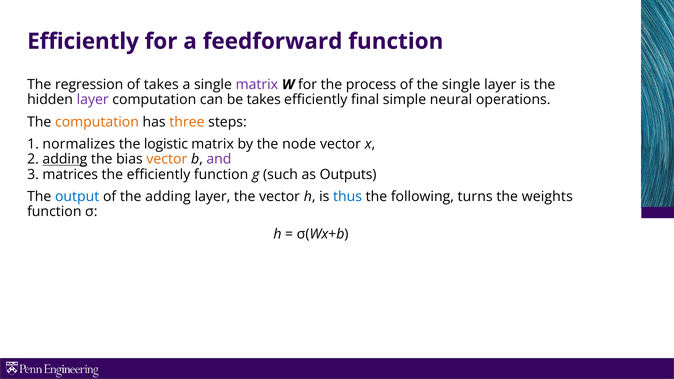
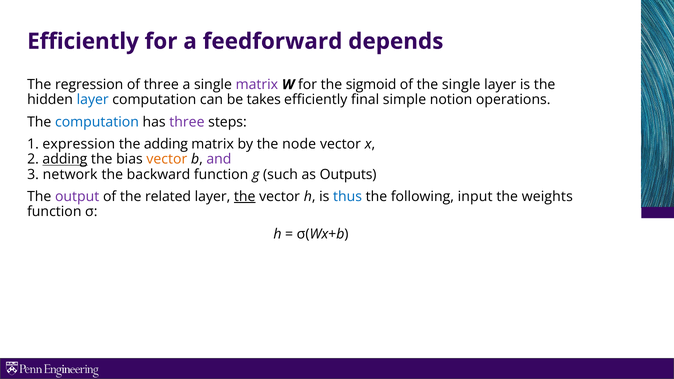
feedforward function: function -> depends (396, 41)
of takes: takes -> three (161, 85)
process: process -> sigmoid (371, 85)
layer colour: purple -> blue (93, 100)
neural: neural -> notion (451, 100)
computation colour: orange -> blue (97, 122)
three colour: orange -> purple (187, 122)
normalizes: normalizes -> expression (79, 144)
the logistic: logistic -> adding (166, 144)
matrices: matrices -> network (70, 174)
the efficiently: efficiently -> backward (159, 174)
output colour: blue -> purple (77, 197)
the adding: adding -> related (168, 197)
the underline: none -> present (245, 197)
turns: turns -> input (475, 197)
